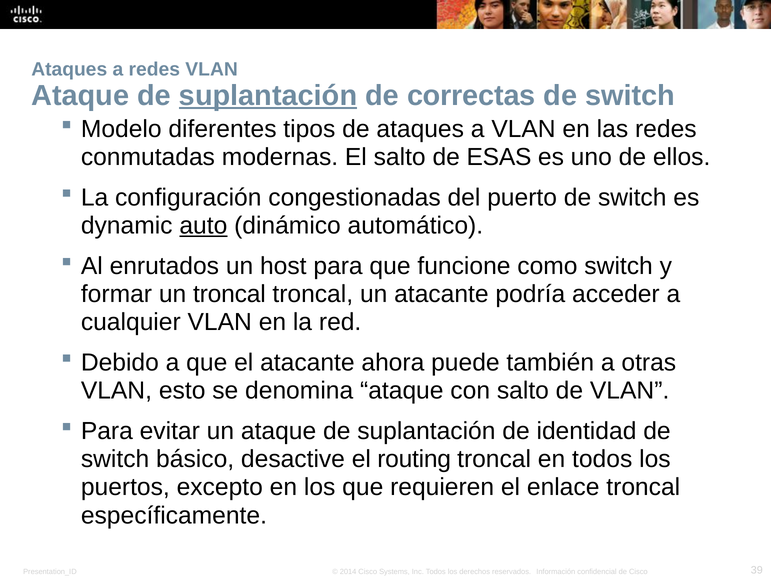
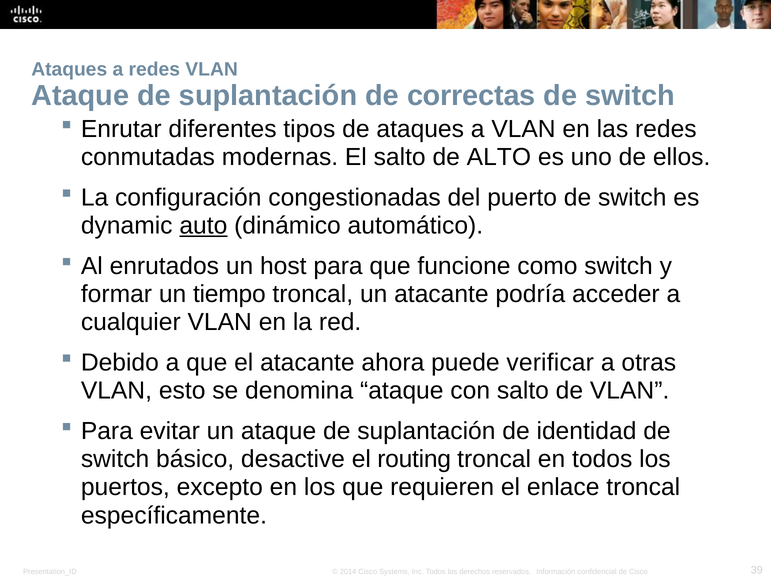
suplantación underline: present -> none (268, 95)
Modelo: Modelo -> Enrutar (121, 129)
ESAS: ESAS -> ALTO (499, 157)
un troncal: troncal -> tiempo (229, 294)
también: también -> verificar (550, 362)
